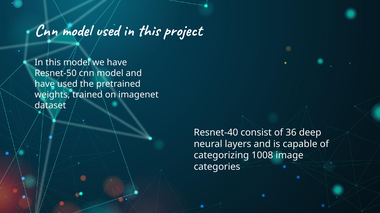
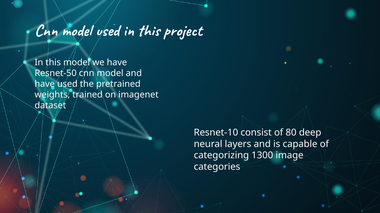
Resnet-40: Resnet-40 -> Resnet-10 (216, 133)
36: 36 -> 80 (291, 133)
1008: 1008 -> 1300 (262, 156)
